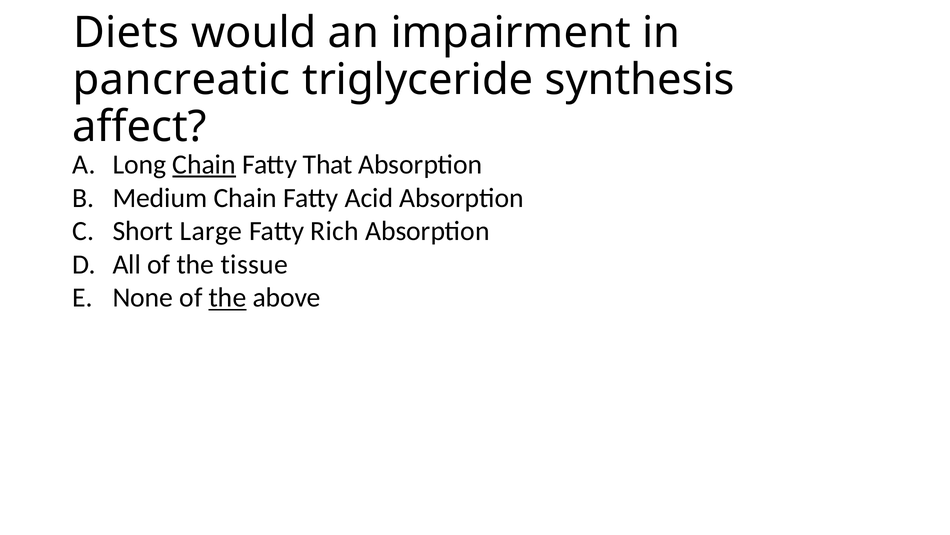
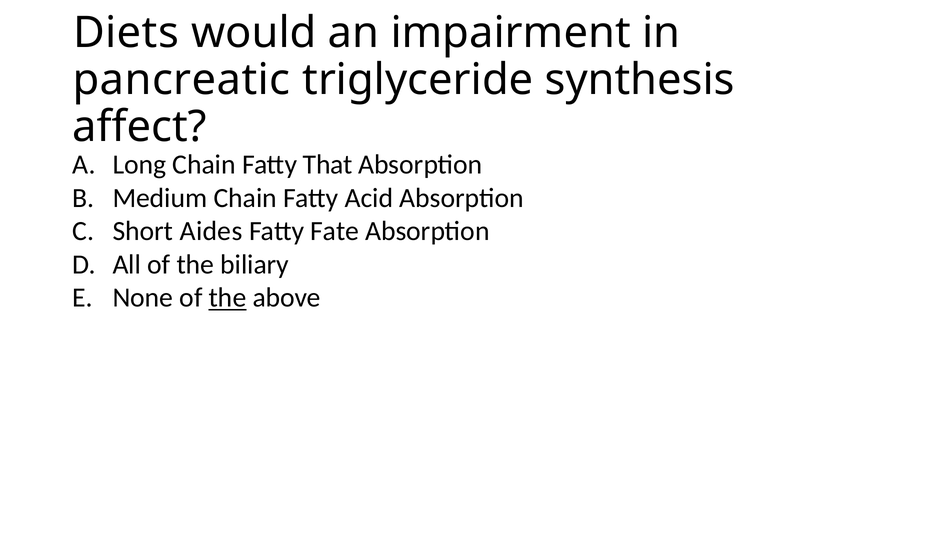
Chain underline: present -> none (204, 164)
Large: Large -> Aides (211, 231)
Rich: Rich -> Fate (335, 231)
tissue: tissue -> biliary (255, 264)
